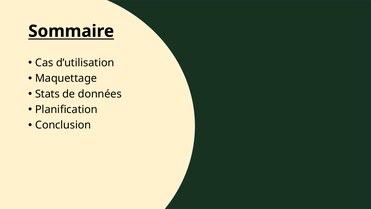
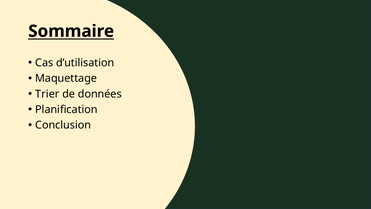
Stats: Stats -> Trier (47, 94)
